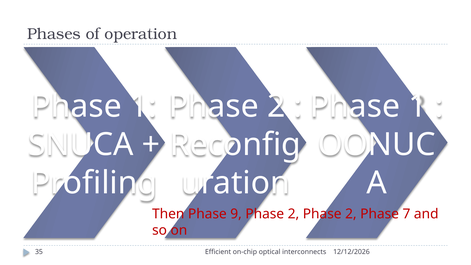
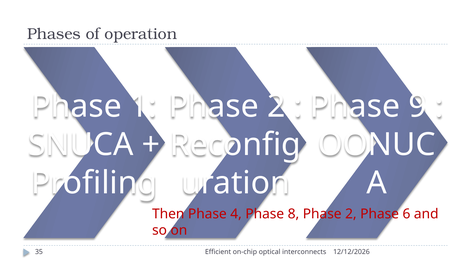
1: 1 -> 9 (418, 106)
9: 9 -> 4 (236, 214)
2: 2 -> 8 (293, 214)
7: 7 -> 6 (406, 214)
